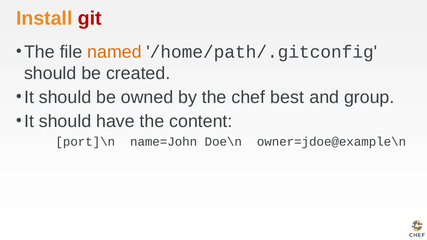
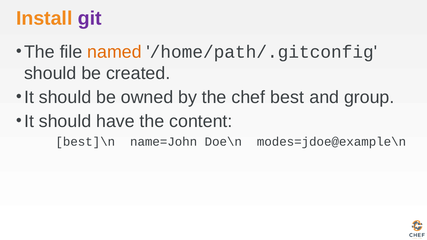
git colour: red -> purple (90, 18)
port]\n: port]\n -> best]\n (85, 142)
owner=jdoe@example\n: owner=jdoe@example\n -> modes=jdoe@example\n (331, 142)
